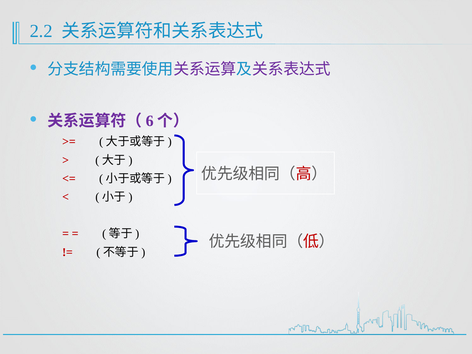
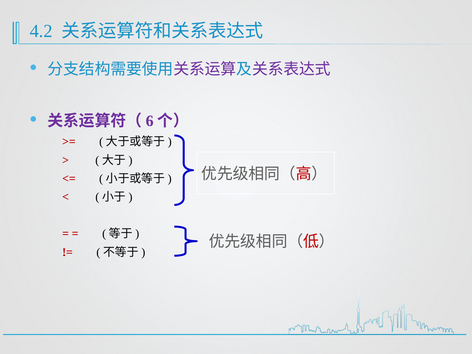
2.2: 2.2 -> 4.2 (41, 31)
